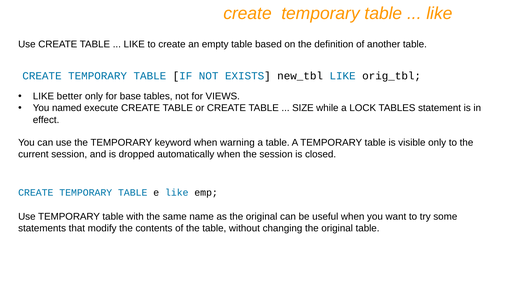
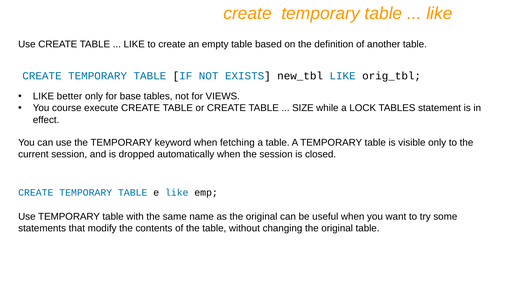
named: named -> course (67, 108)
warning: warning -> fetching (237, 143)
